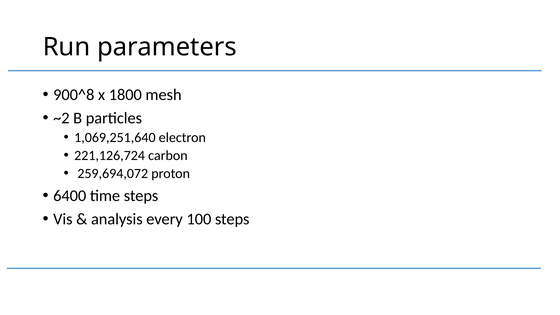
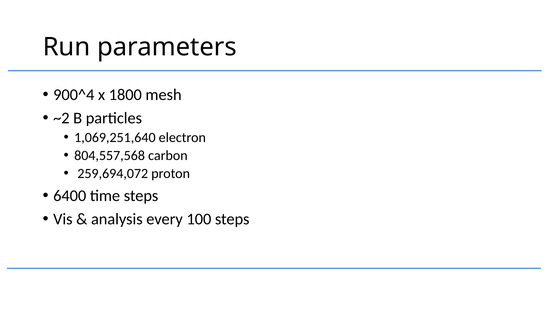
900^8: 900^8 -> 900^4 (74, 95)
221,126,724: 221,126,724 -> 804,557,568 (110, 155)
